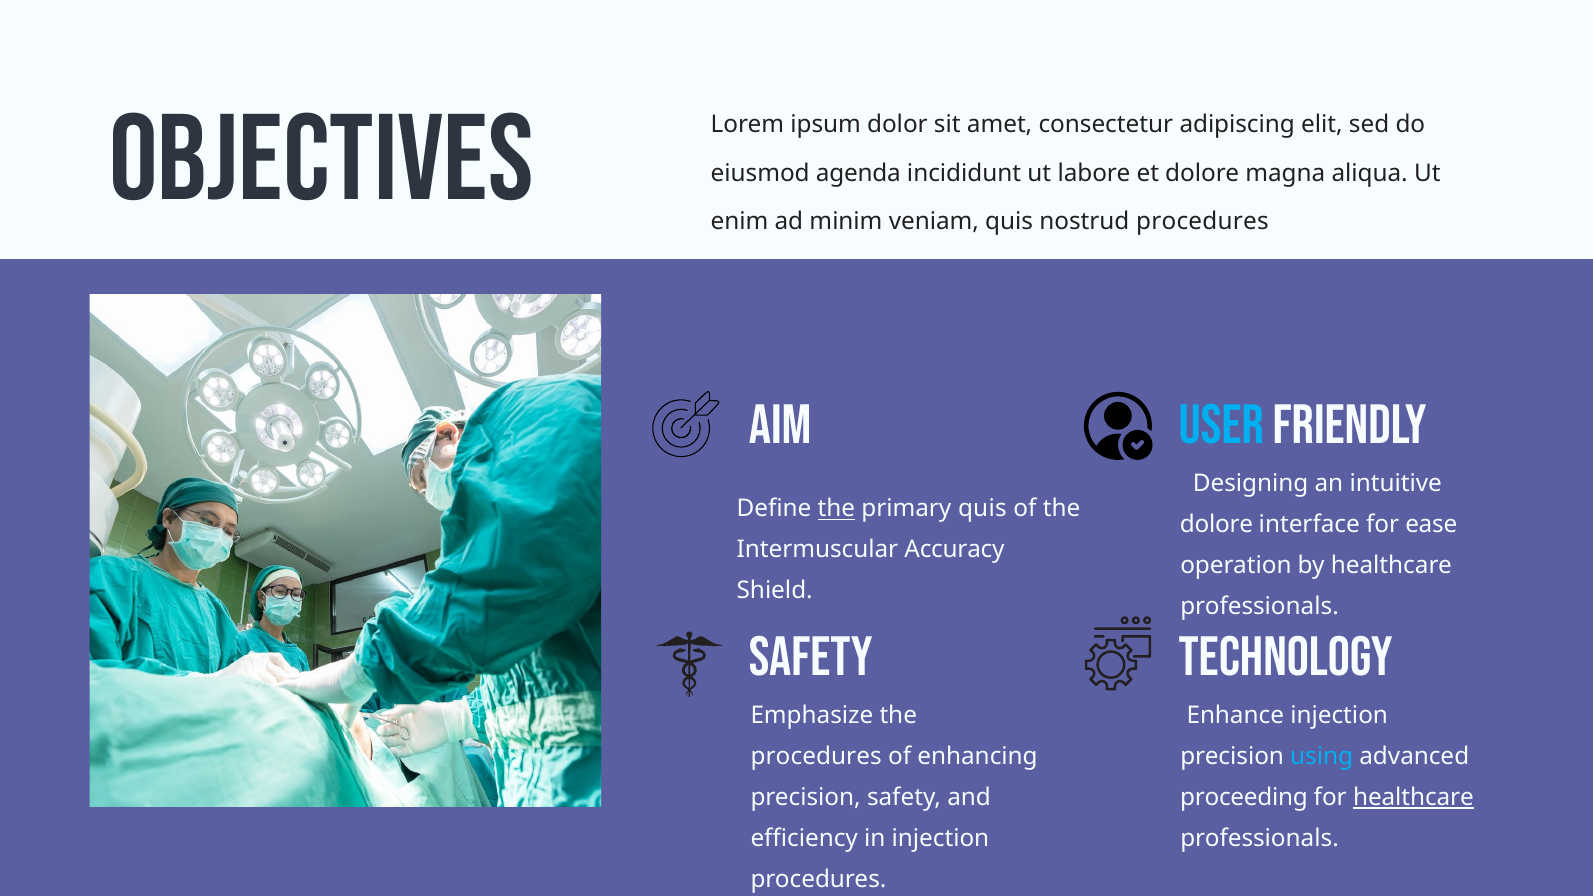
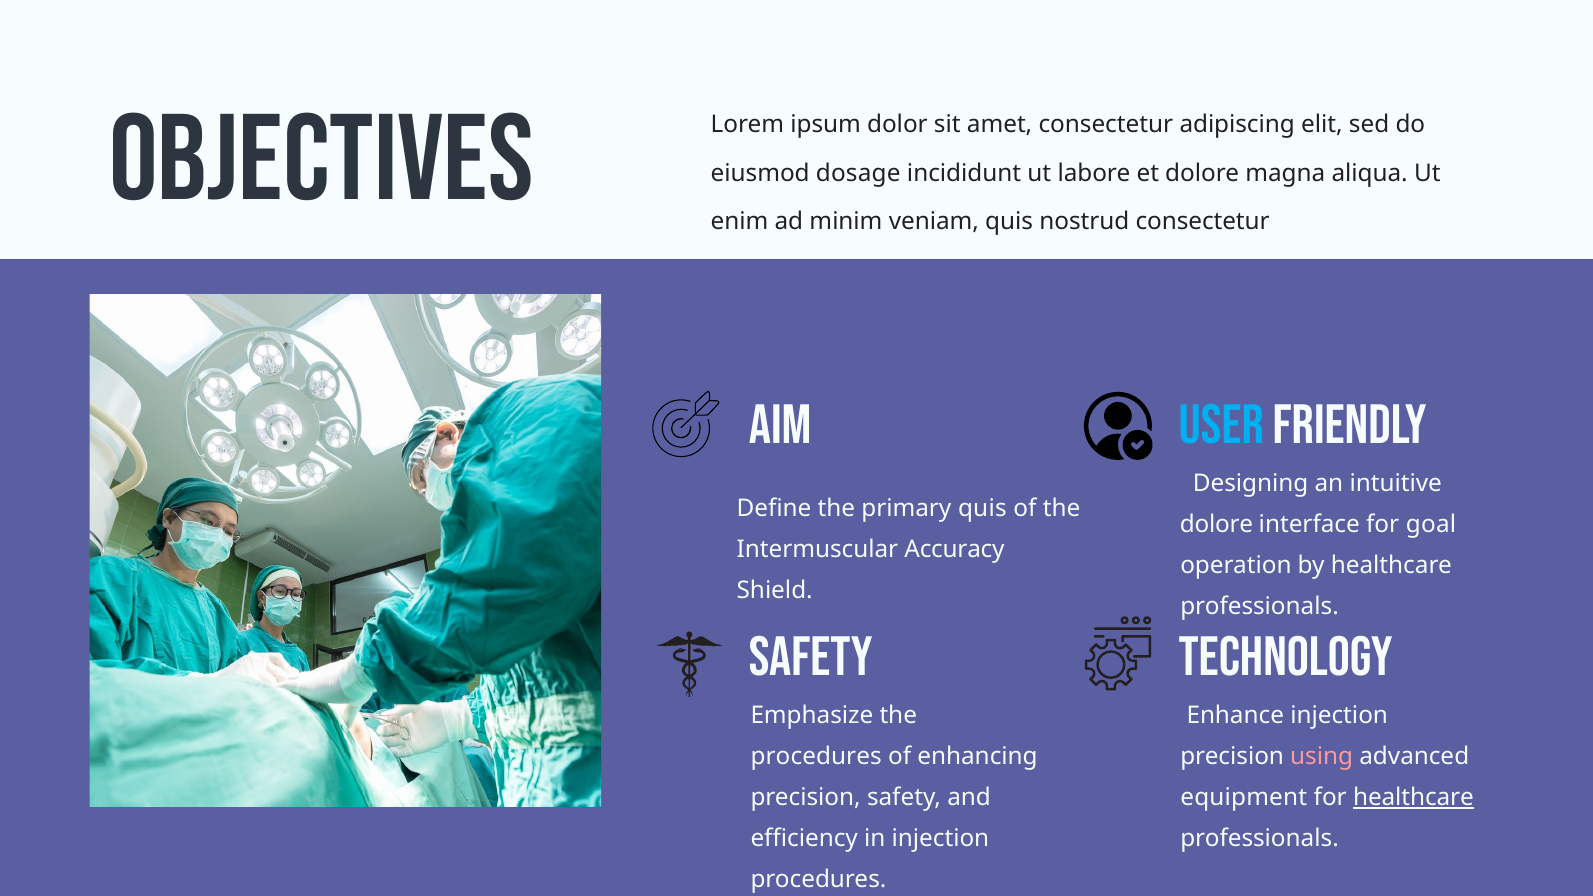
agenda: agenda -> dosage (858, 173)
nostrud procedures: procedures -> consectetur (1203, 222)
the underline: present -> none (836, 509)
ease: ease -> goal (1431, 525)
using colour: light blue -> pink (1322, 757)
proceeding: proceeding -> equipment (1244, 798)
